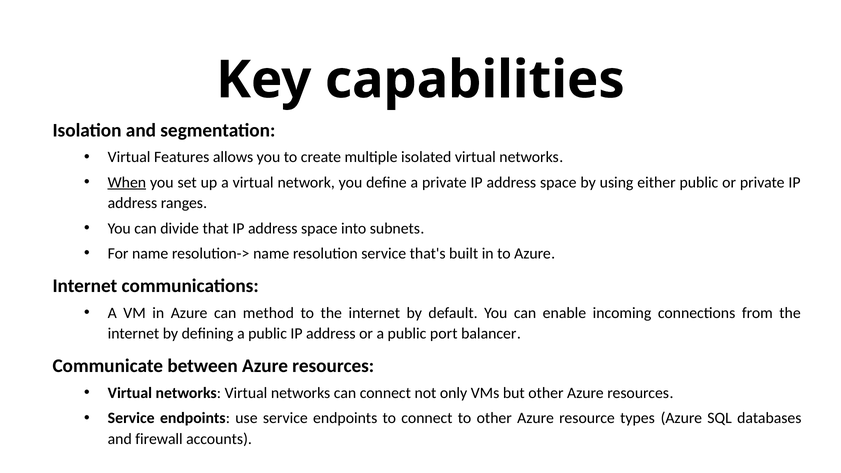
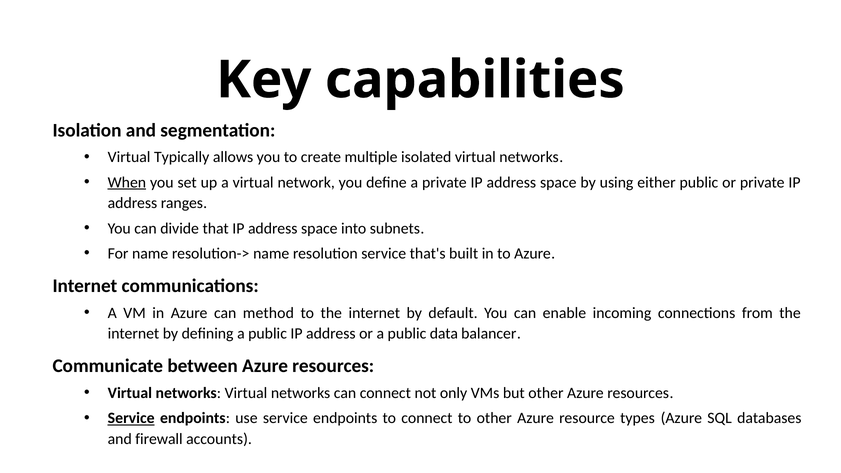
Features: Features -> Typically (182, 157)
port: port -> data (444, 334)
Service underline: none -> present (131, 418)
